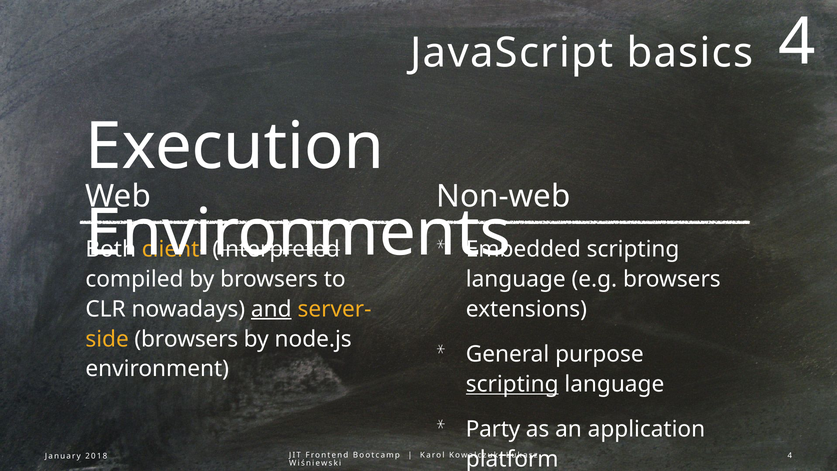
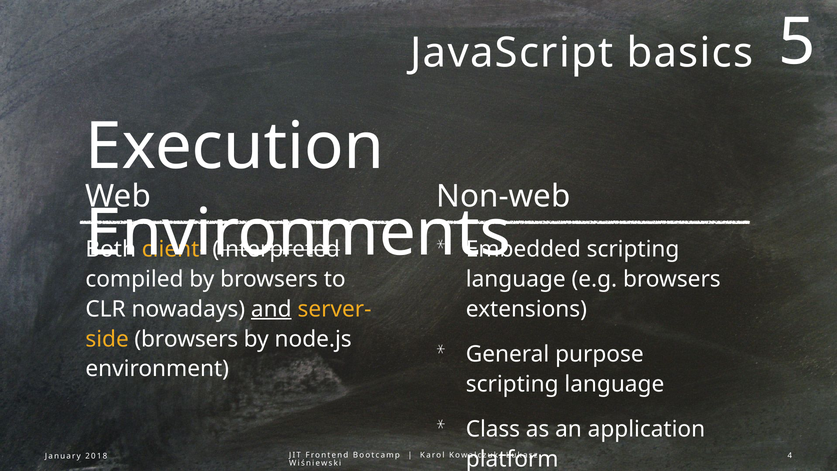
basics 4: 4 -> 5 (797, 42)
scripting underline: present -> none (512, 384)
Party: Party -> Class (493, 429)
